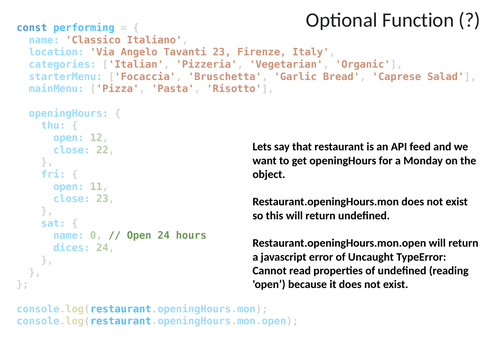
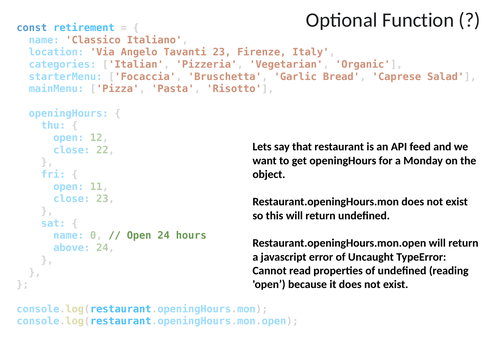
performing: performing -> retirement (84, 28)
dices: dices -> above (72, 248)
